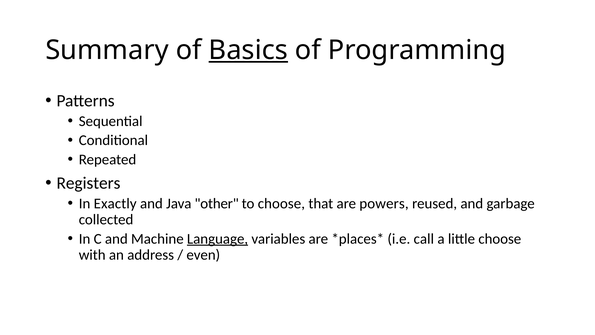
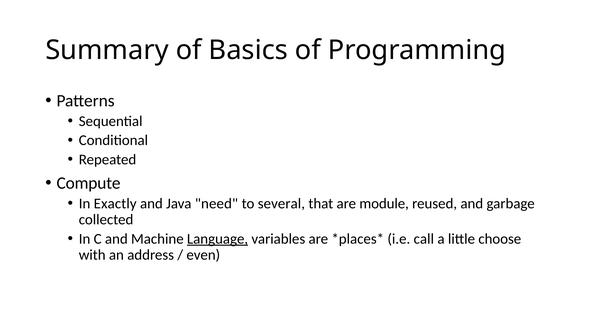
Basics underline: present -> none (248, 50)
Registers: Registers -> Compute (89, 183)
other: other -> need (216, 203)
to choose: choose -> several (281, 203)
powers: powers -> module (384, 203)
